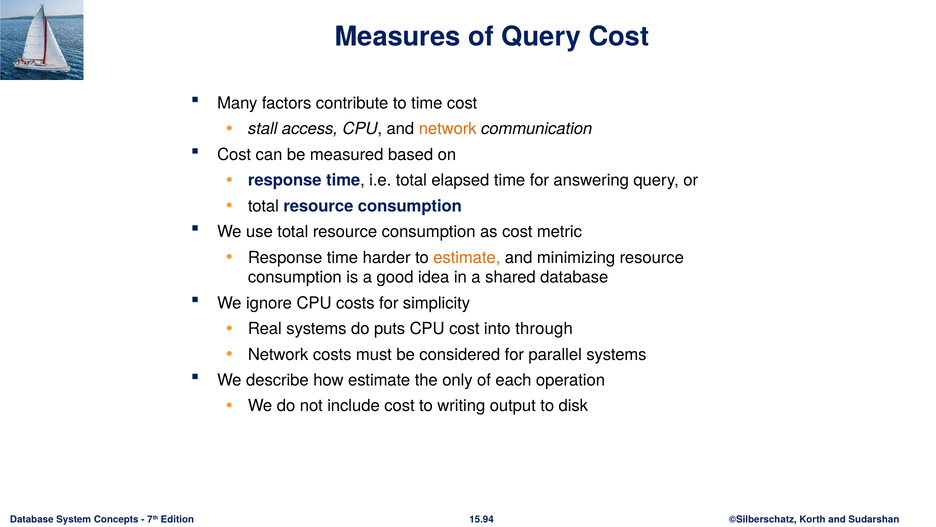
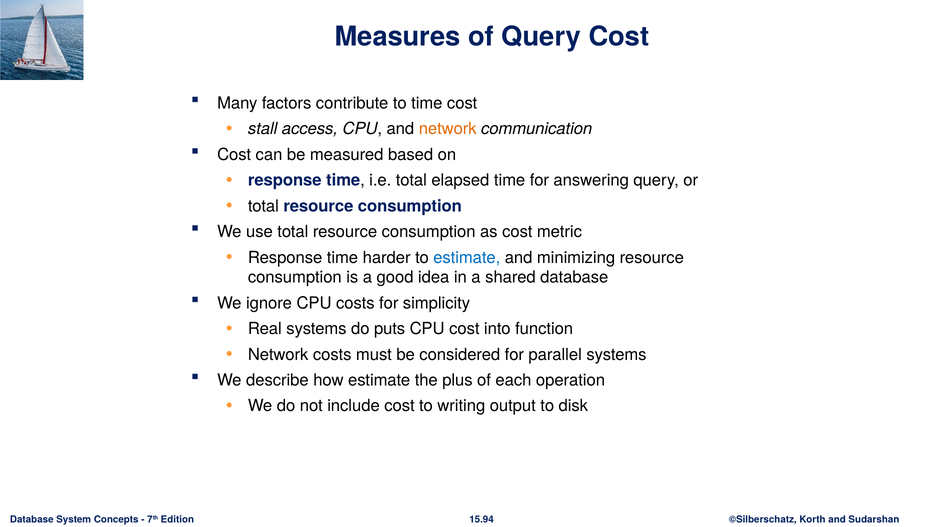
estimate colour: orange -> blue (467, 257)
through: through -> function (544, 329)
only: only -> plus (457, 380)
